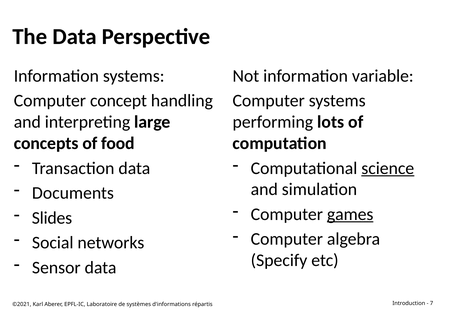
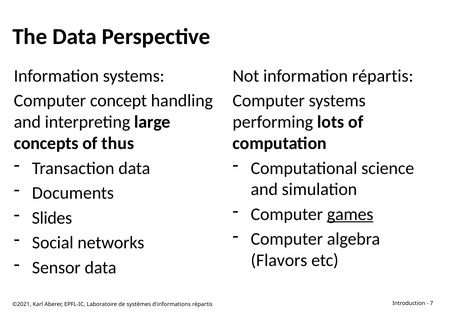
information variable: variable -> répartis (383, 76)
food: food -> thus (118, 143)
science underline: present -> none (388, 168)
Specify: Specify -> Flavors (279, 260)
